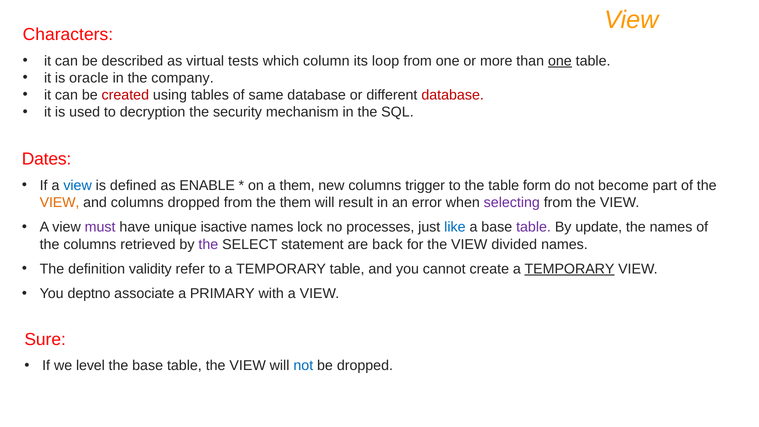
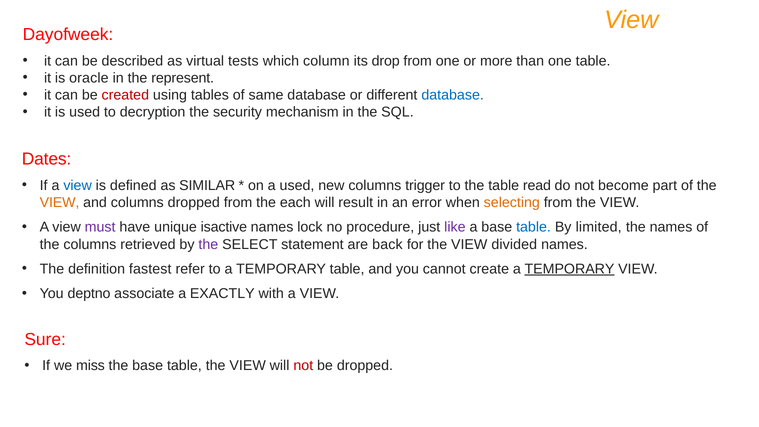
Characters: Characters -> Dayofweek (68, 35)
loop: loop -> drop (386, 61)
one underline: present -> none (560, 61)
company: company -> represent (183, 78)
database colour: red -> blue (453, 95)
ENABLE: ENABLE -> SIMILAR (207, 186)
a them: them -> used (297, 186)
form: form -> read (537, 186)
the them: them -> each (295, 203)
selecting colour: purple -> orange (512, 203)
processes: processes -> procedure (380, 227)
like colour: blue -> purple (455, 227)
table colour: purple -> blue (534, 227)
update: update -> limited (599, 227)
validity: validity -> fastest (150, 269)
PRIMARY: PRIMARY -> EXACTLY (222, 294)
level: level -> miss (90, 366)
not colour: blue -> red (303, 366)
